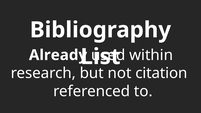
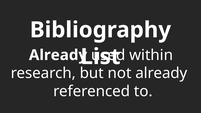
not citation: citation -> already (161, 73)
